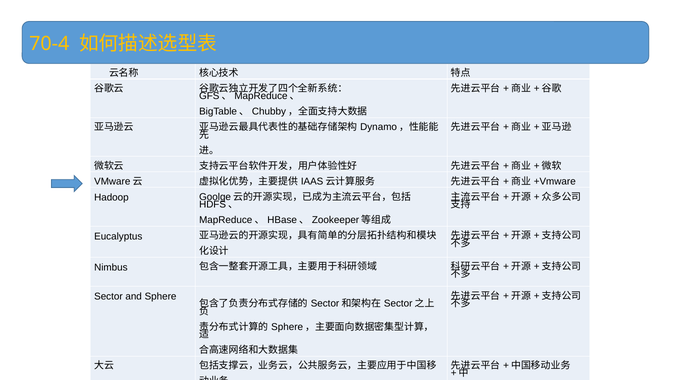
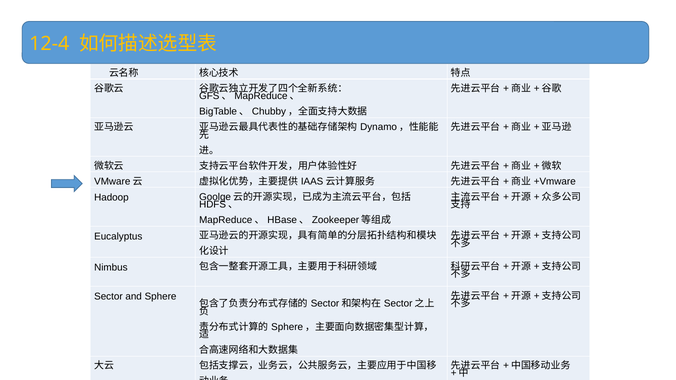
70-4: 70-4 -> 12-4 (49, 44)
